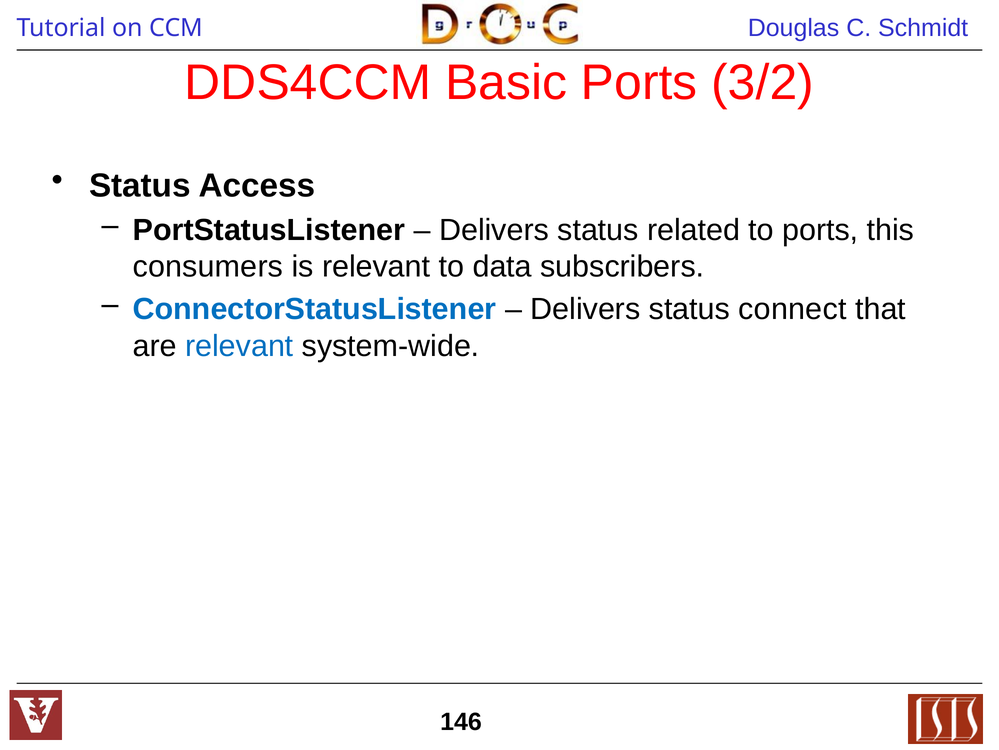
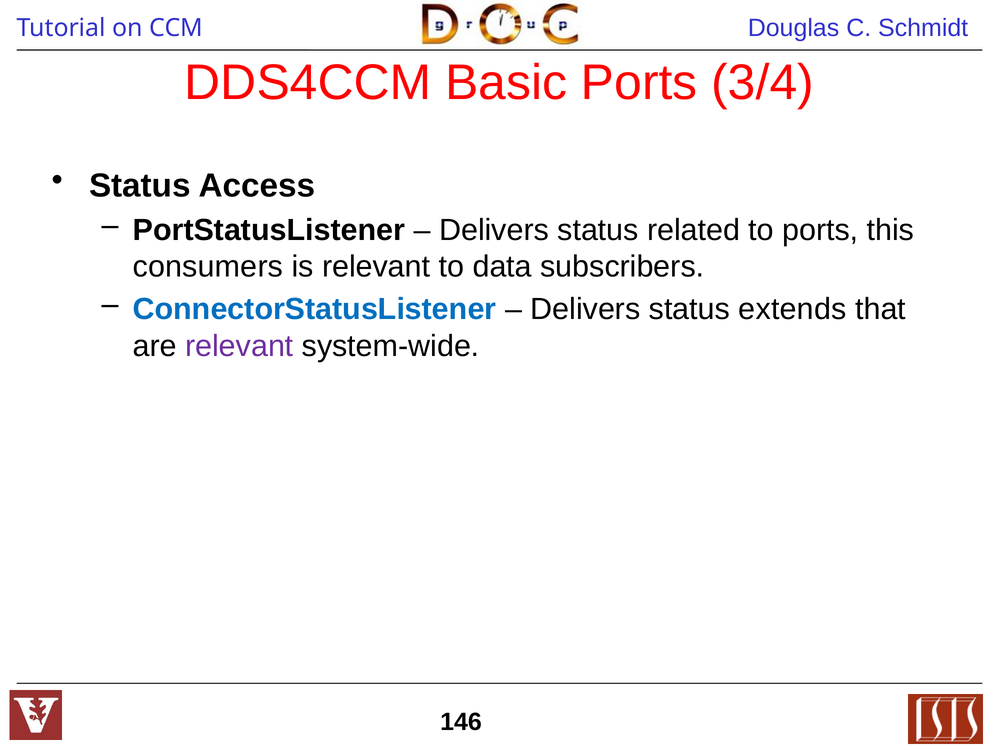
3/2: 3/2 -> 3/4 (763, 83)
connect: connect -> extends (792, 309)
relevant colour: blue -> purple (239, 346)
